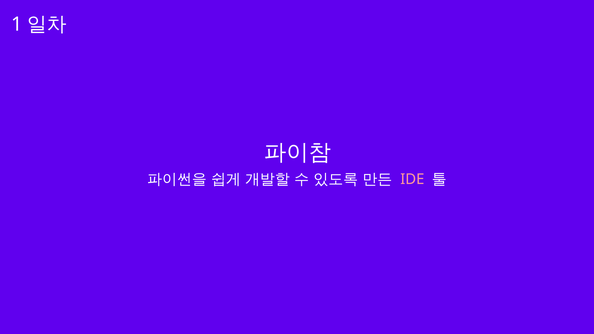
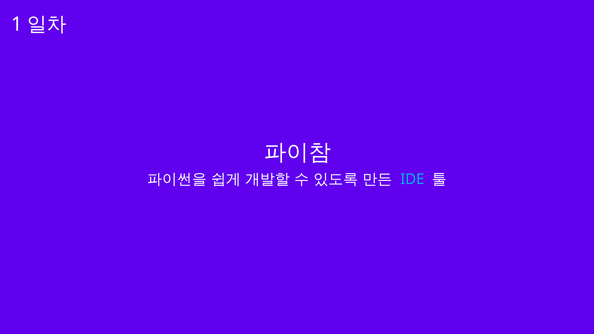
IDE colour: pink -> light blue (412, 179)
